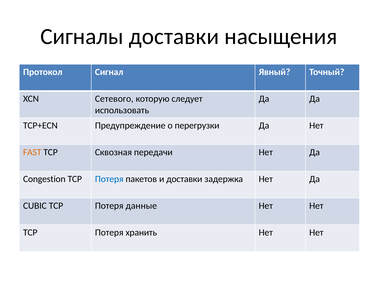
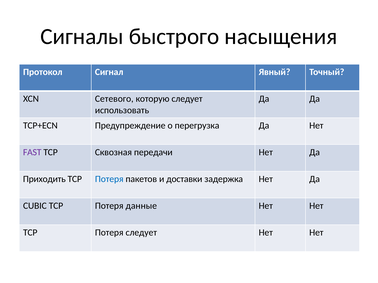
Сигналы доставки: доставки -> быстрого (174, 37)
перегрузки: перегрузки -> перегрузка (197, 126)
FAST colour: orange -> purple (32, 153)
Congestion: Congestion -> Приходить (44, 179)
Потеря хранить: хранить -> следует (141, 233)
